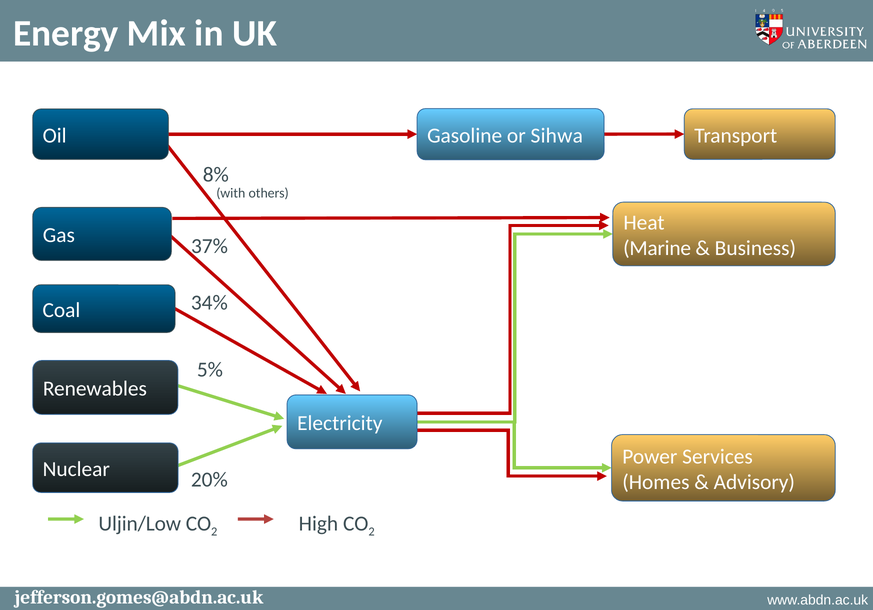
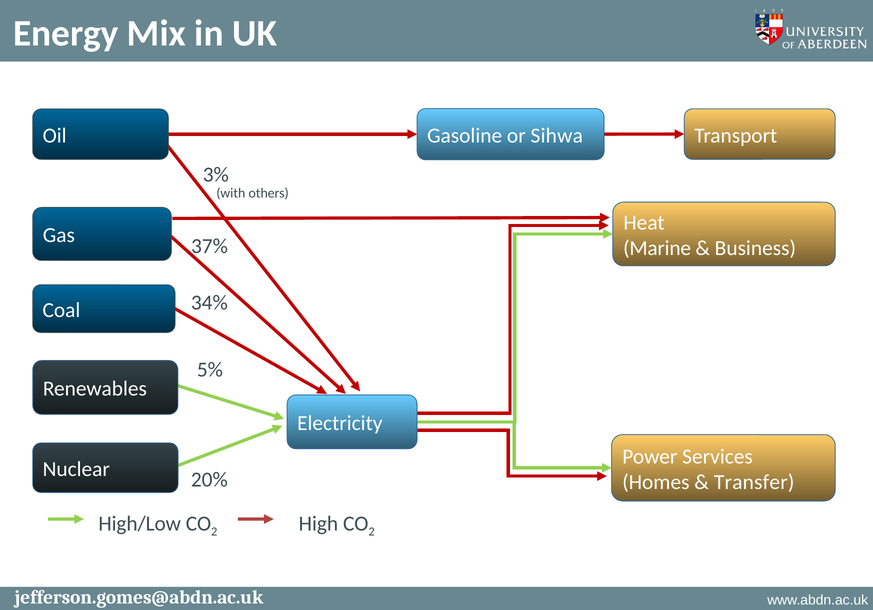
8%: 8% -> 3% (216, 175)
Advisory: Advisory -> Transfer (754, 482)
Uljin/Low: Uljin/Low -> High/Low (140, 524)
